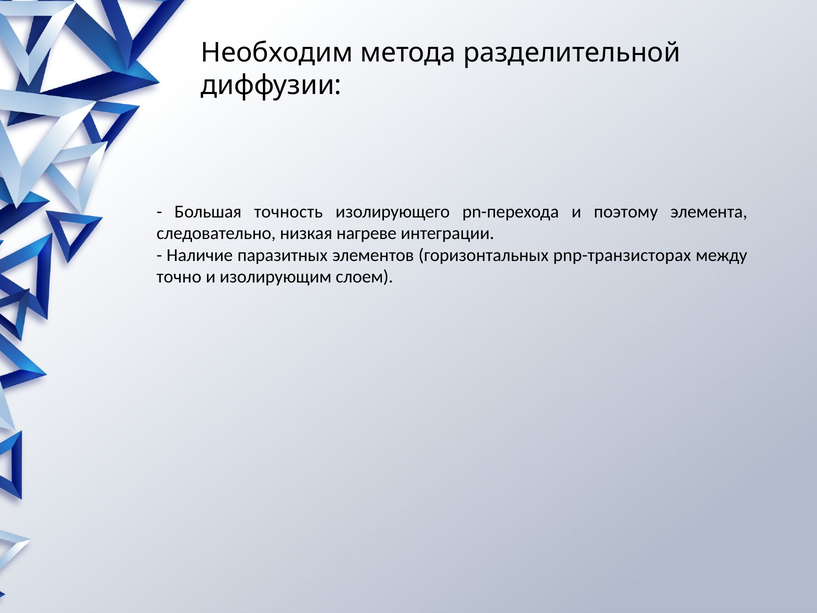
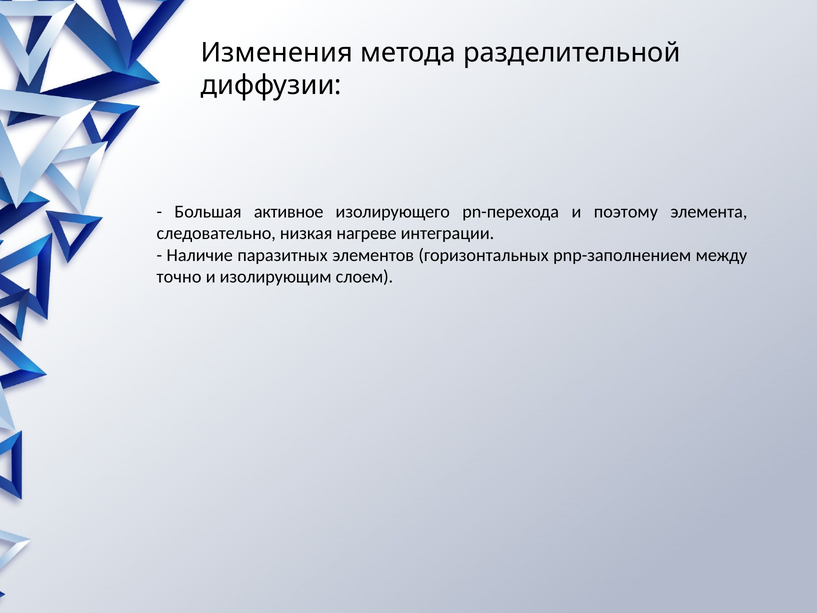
Необходим: Необходим -> Изменения (277, 53)
точность: точность -> активное (289, 211)
pnp-транзисторах: pnp-транзисторах -> pnp-заполнением (622, 255)
